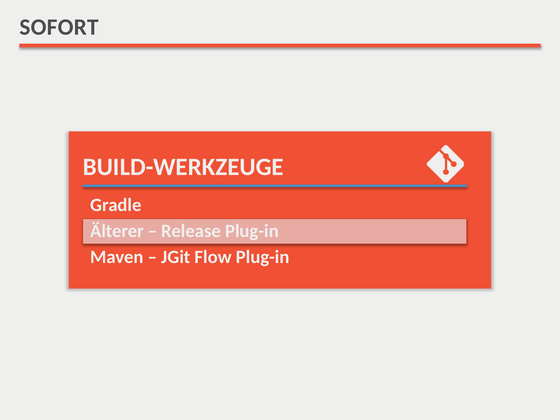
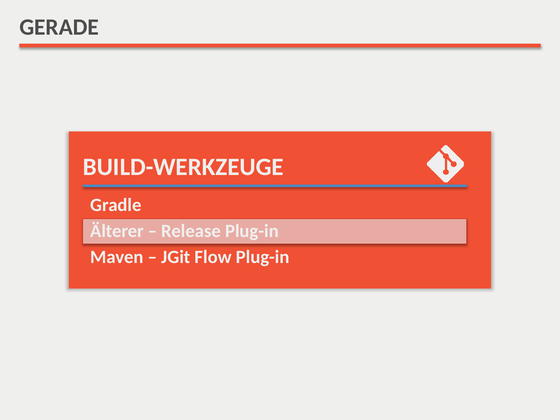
SOFORT: SOFORT -> GERADE (59, 27)
